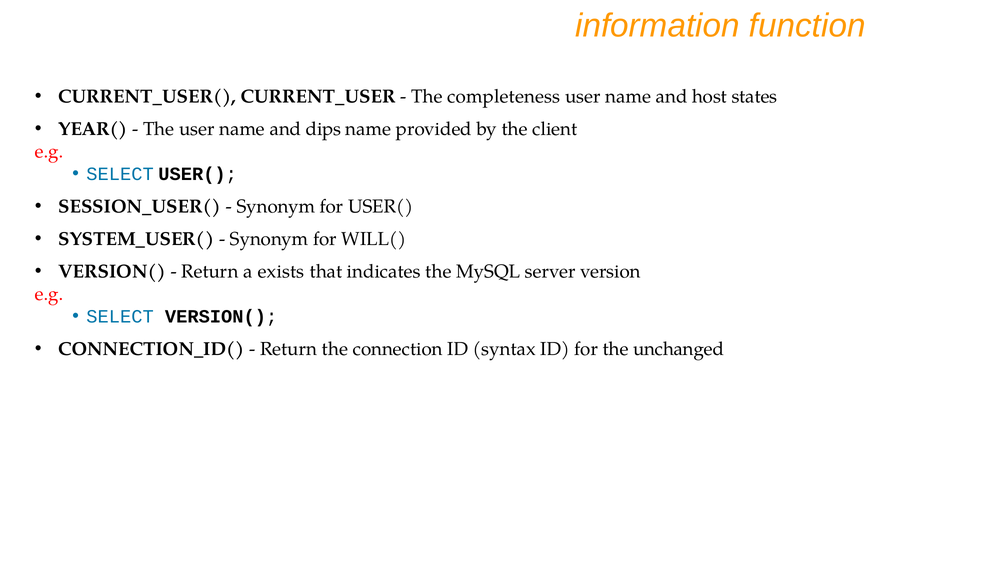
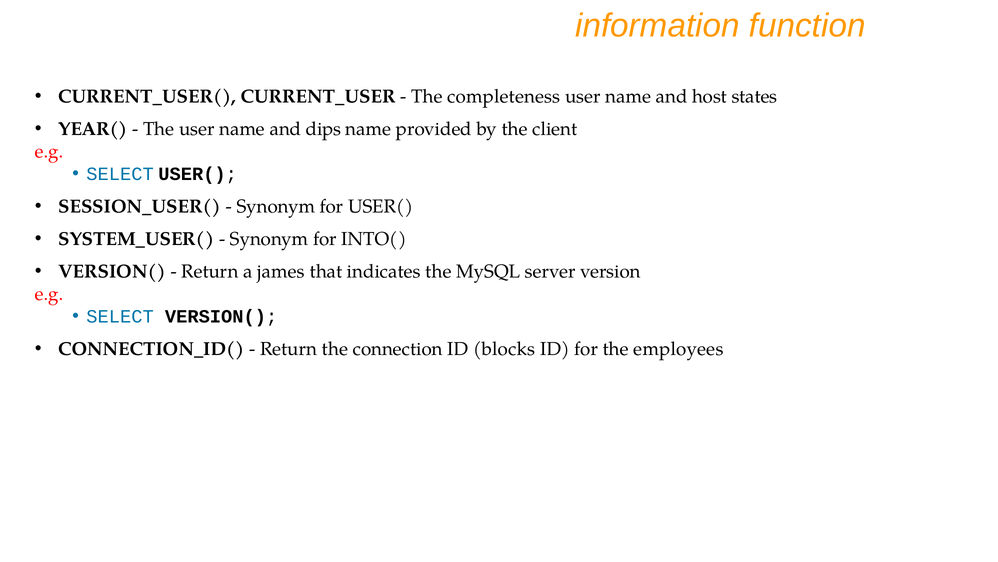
WILL(: WILL( -> INTO( (374, 239)
exists: exists -> james (281, 271)
syntax: syntax -> blocks (504, 349)
unchanged: unchanged -> employees (678, 349)
